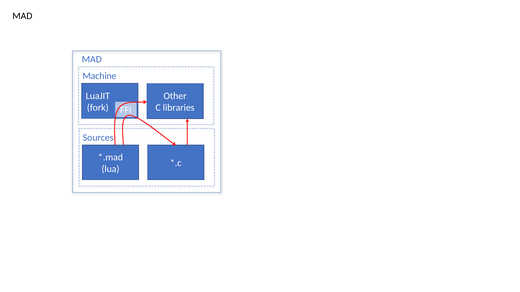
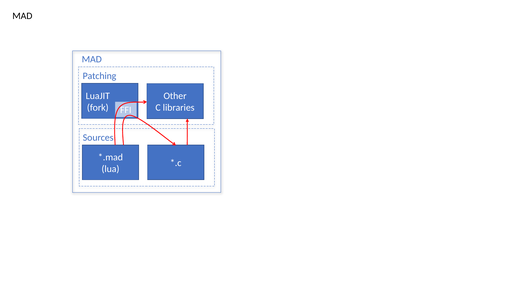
Machine: Machine -> Patching (99, 76)
